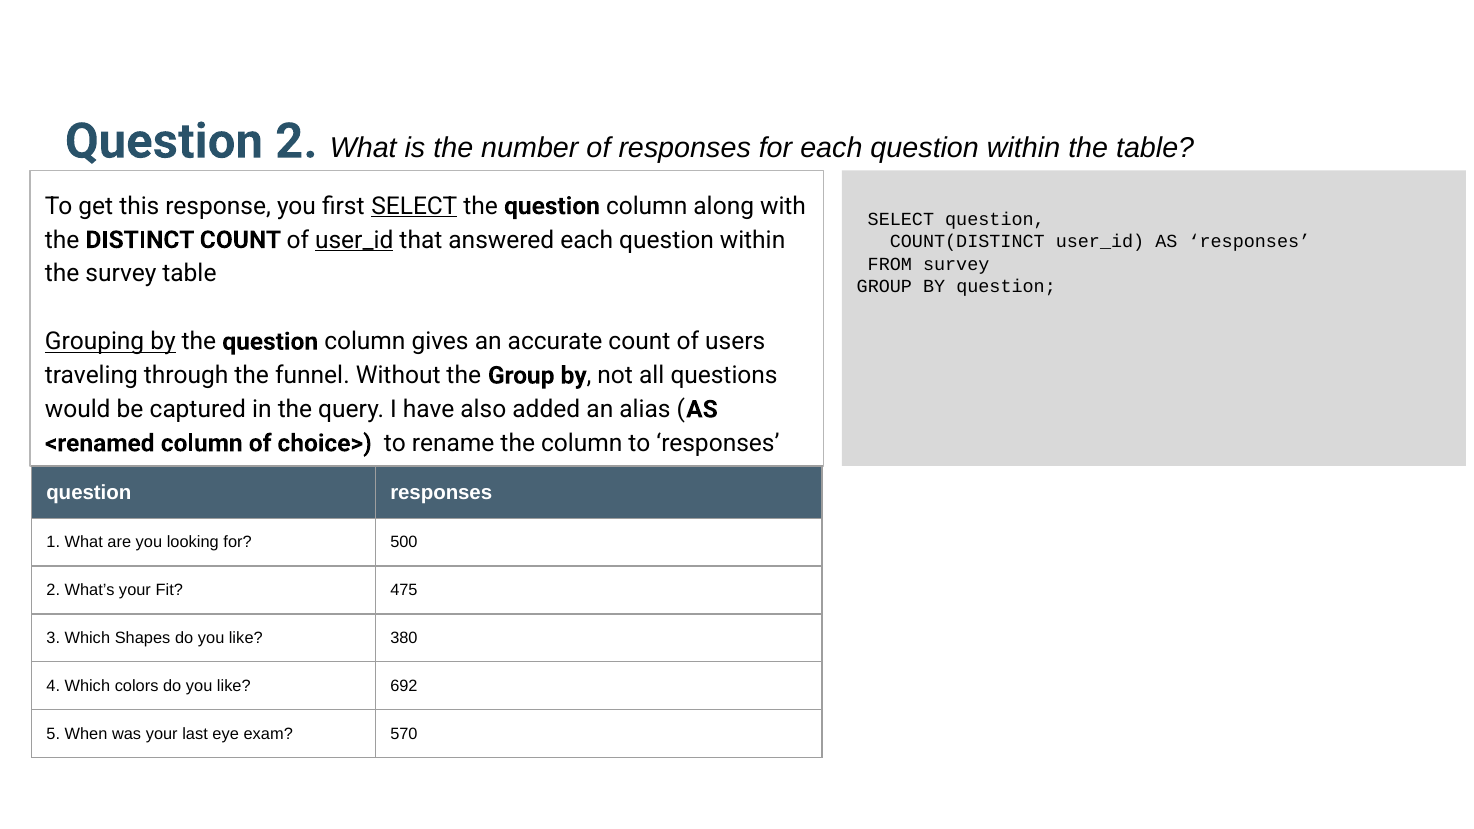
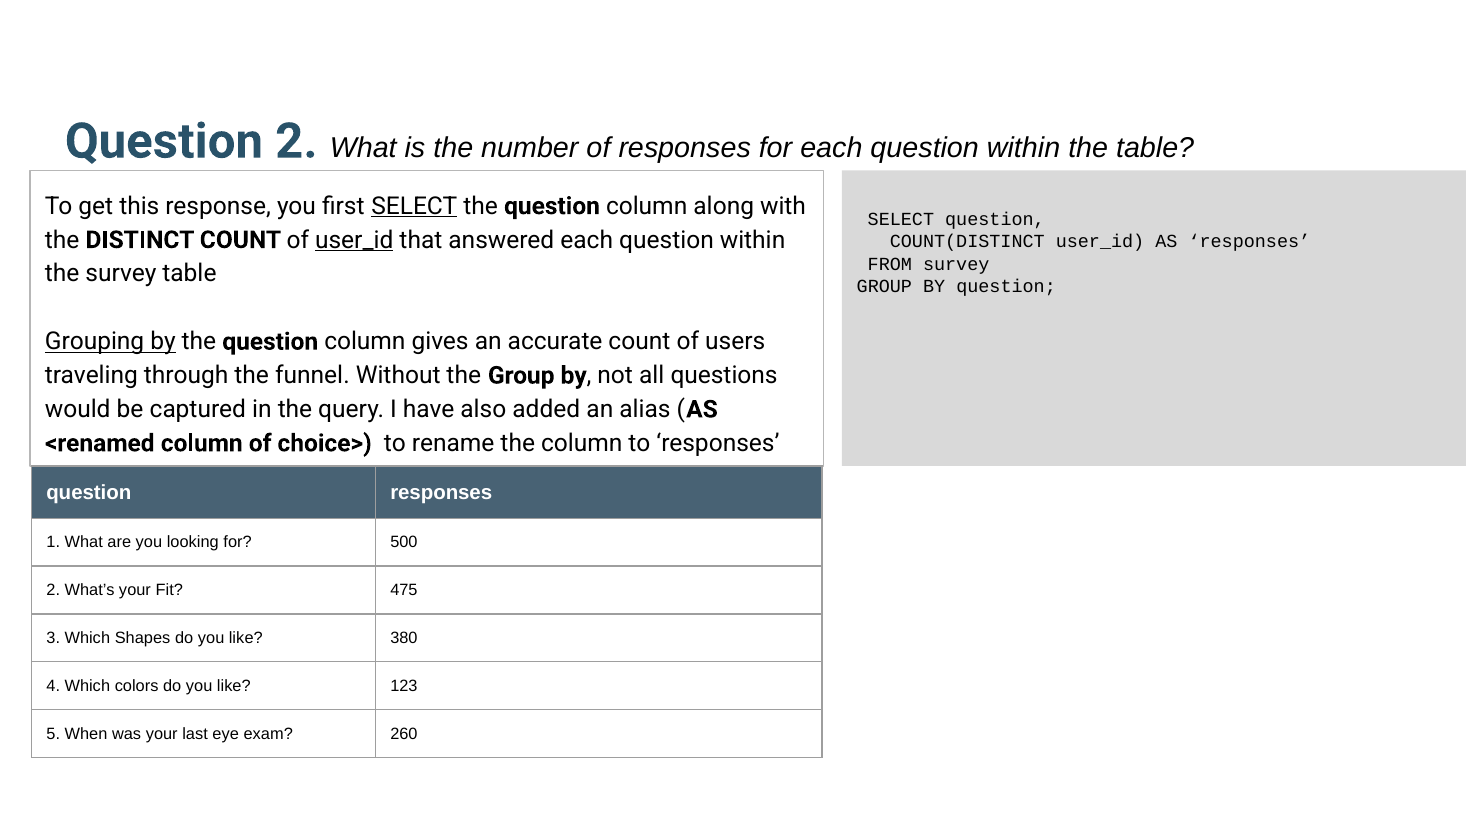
692: 692 -> 123 (404, 686)
570: 570 -> 260 (404, 734)
